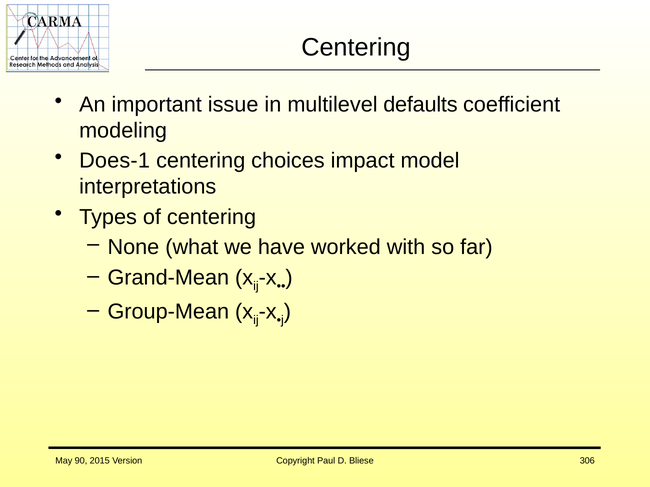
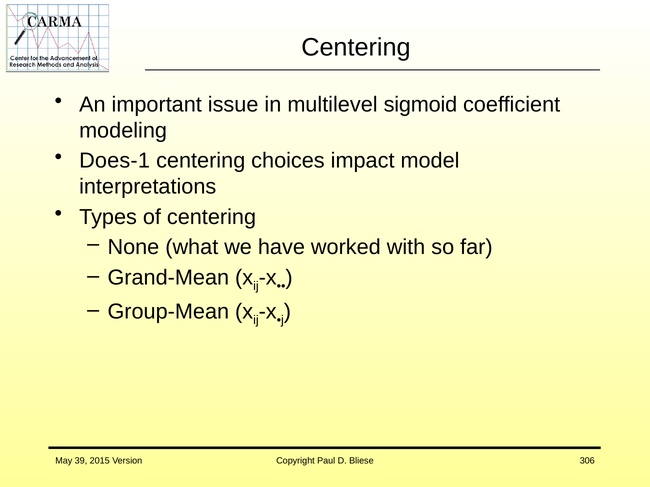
defaults: defaults -> sigmoid (420, 105)
90: 90 -> 39 (81, 461)
